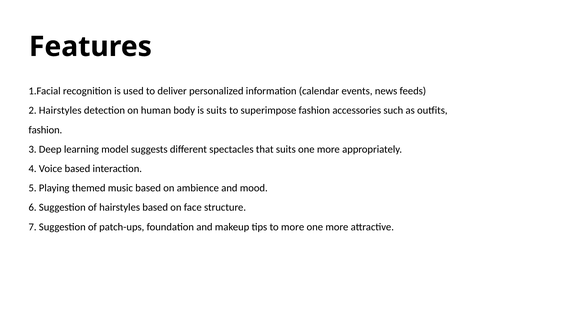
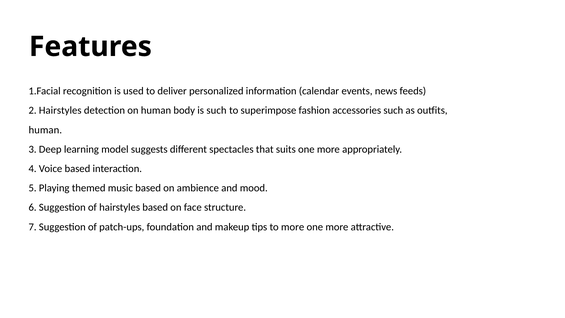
is suits: suits -> such (217, 110)
fashion: fashion -> human (45, 130)
